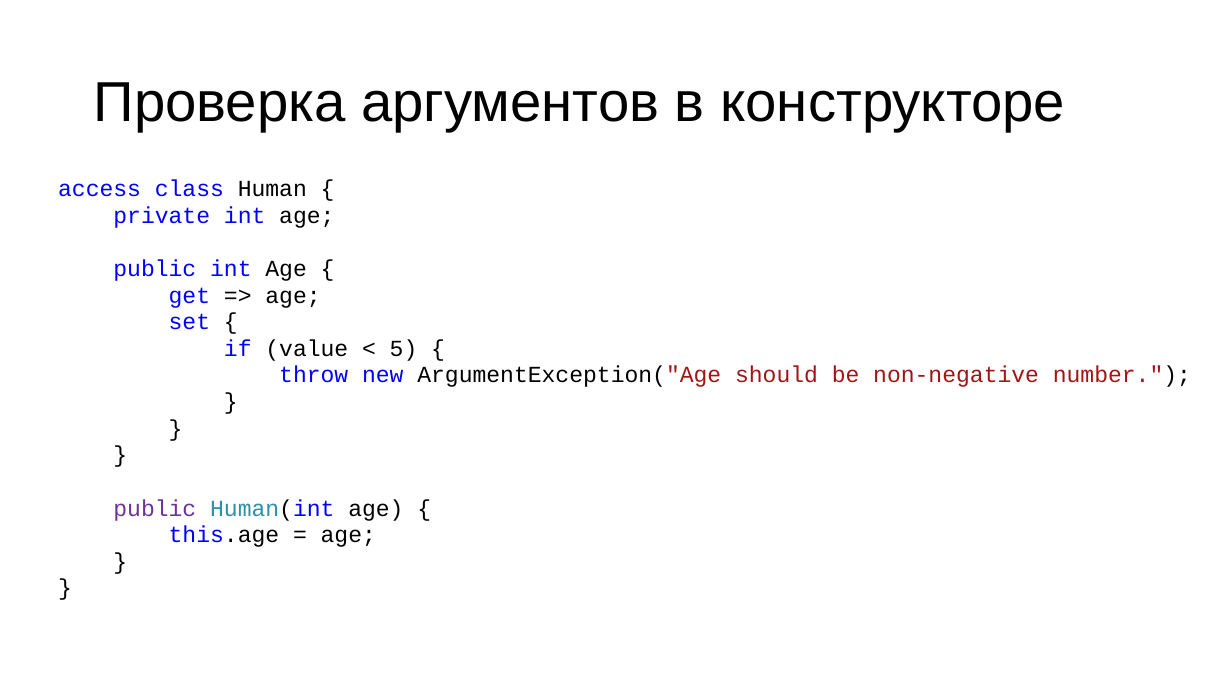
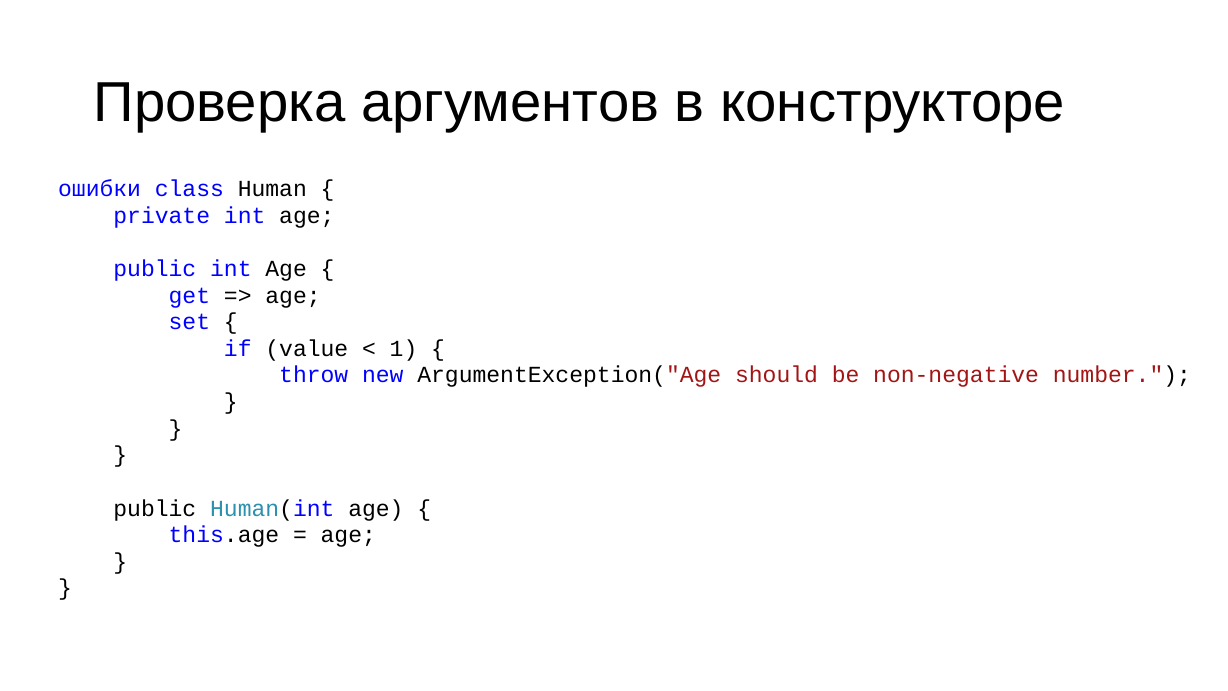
access: access -> ошибки (100, 189)
5: 5 -> 1 (404, 349)
public colour: purple -> black (155, 508)
